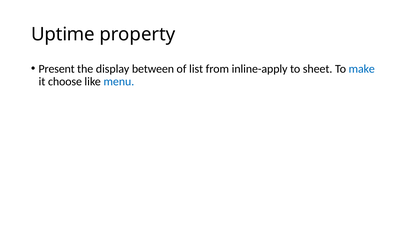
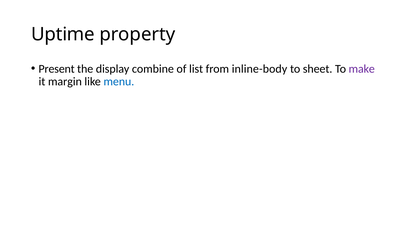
between: between -> combine (153, 69)
inline-apply: inline-apply -> inline-body (259, 69)
make colour: blue -> purple (362, 69)
choose: choose -> margin (65, 82)
